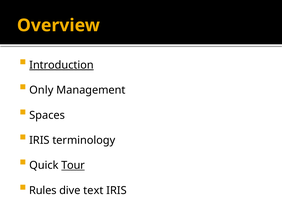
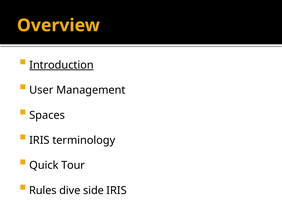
Only: Only -> User (41, 90)
Tour underline: present -> none (73, 165)
text: text -> side (94, 190)
